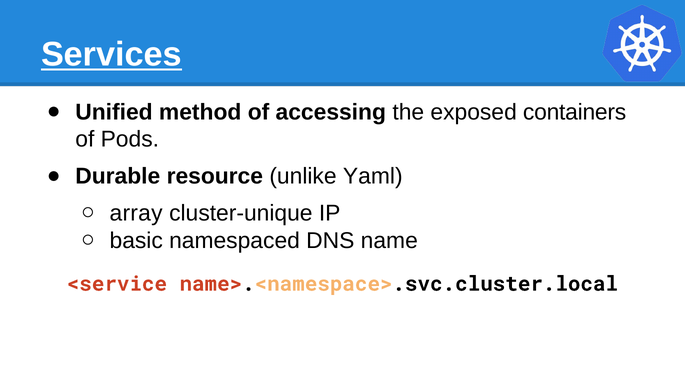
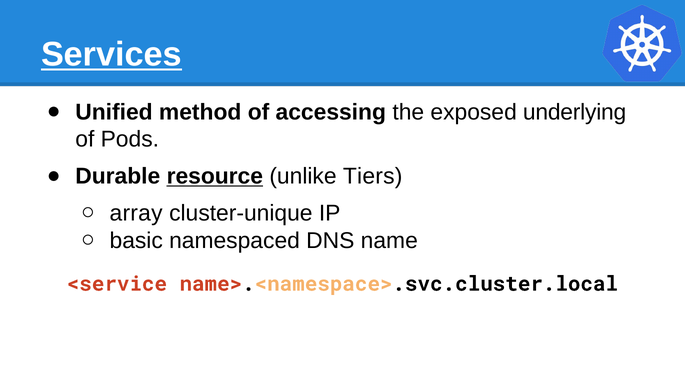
containers: containers -> underlying (575, 112)
resource underline: none -> present (215, 176)
Yaml: Yaml -> Tiers (373, 176)
